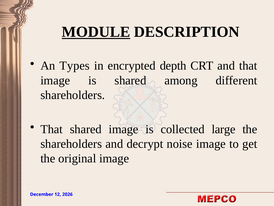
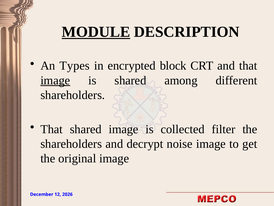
depth: depth -> block (173, 66)
image underline: none -> present (55, 80)
large: large -> filter (224, 129)
